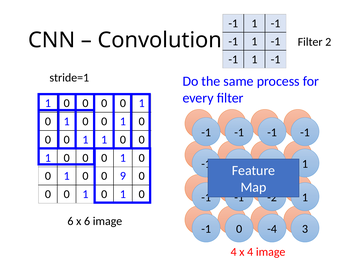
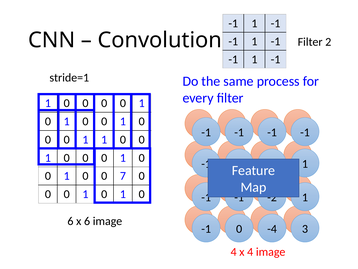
9: 9 -> 7 (123, 176)
